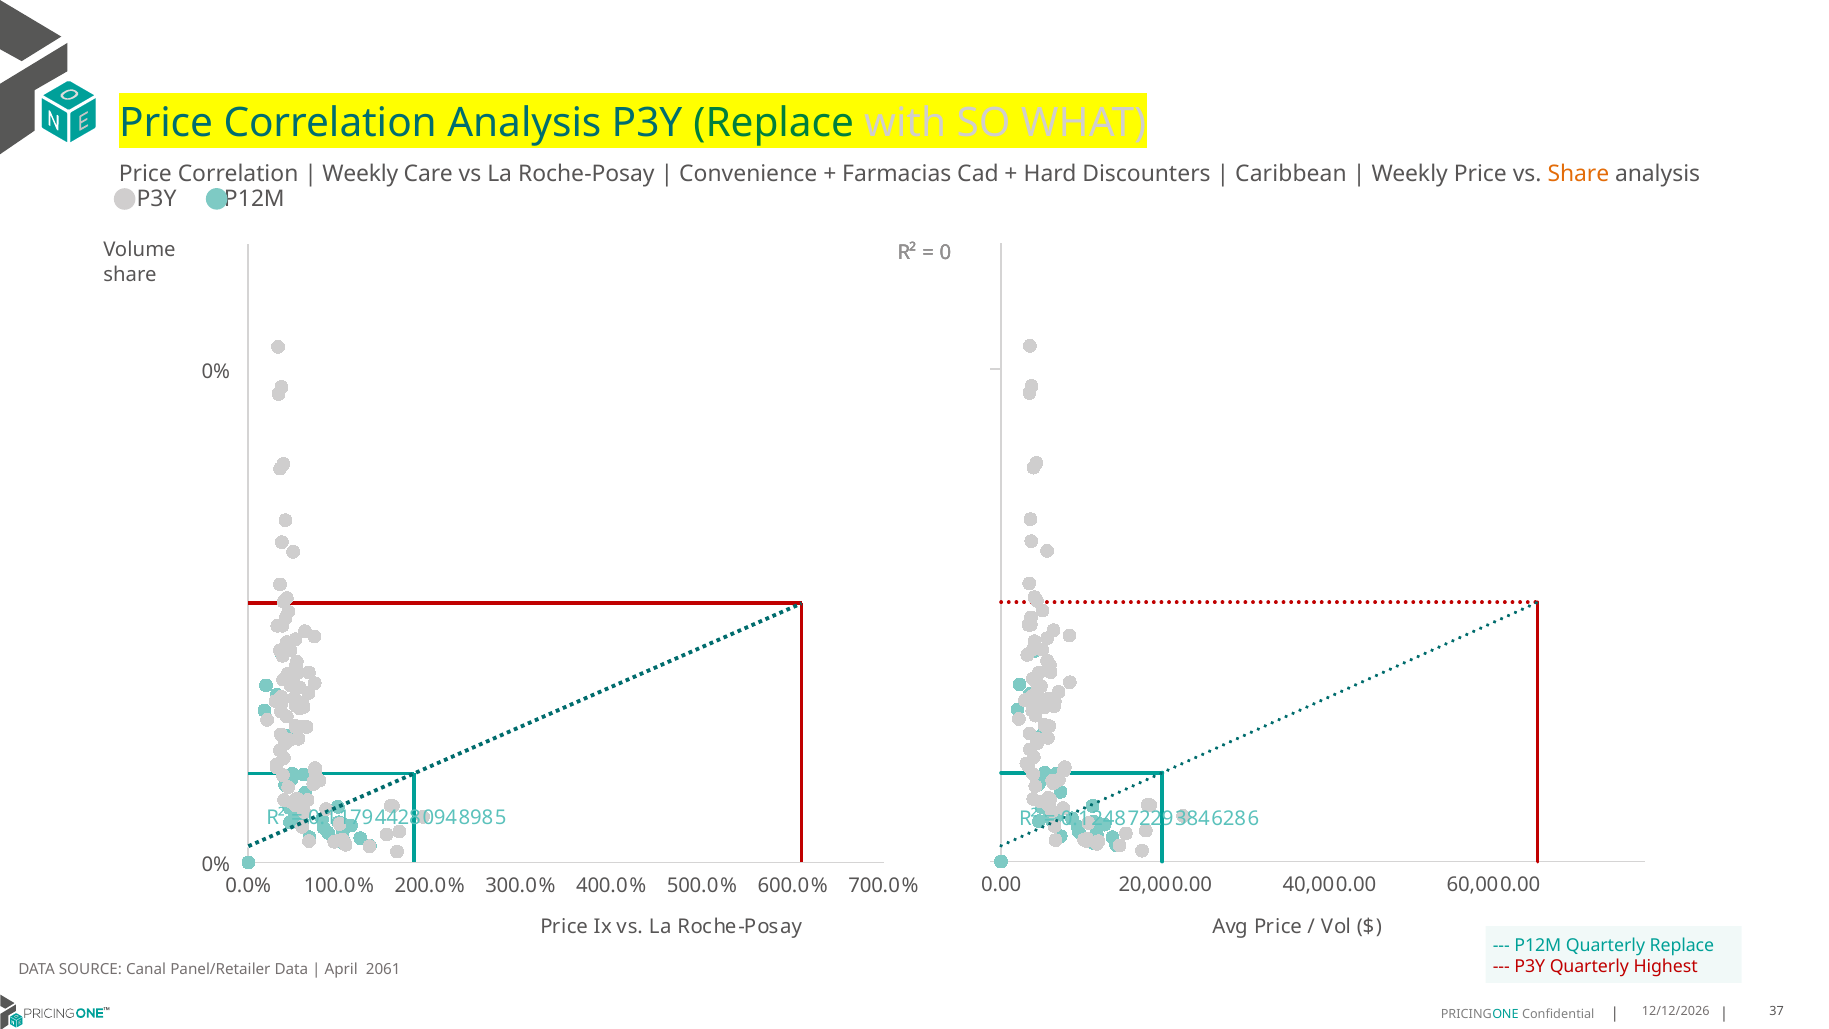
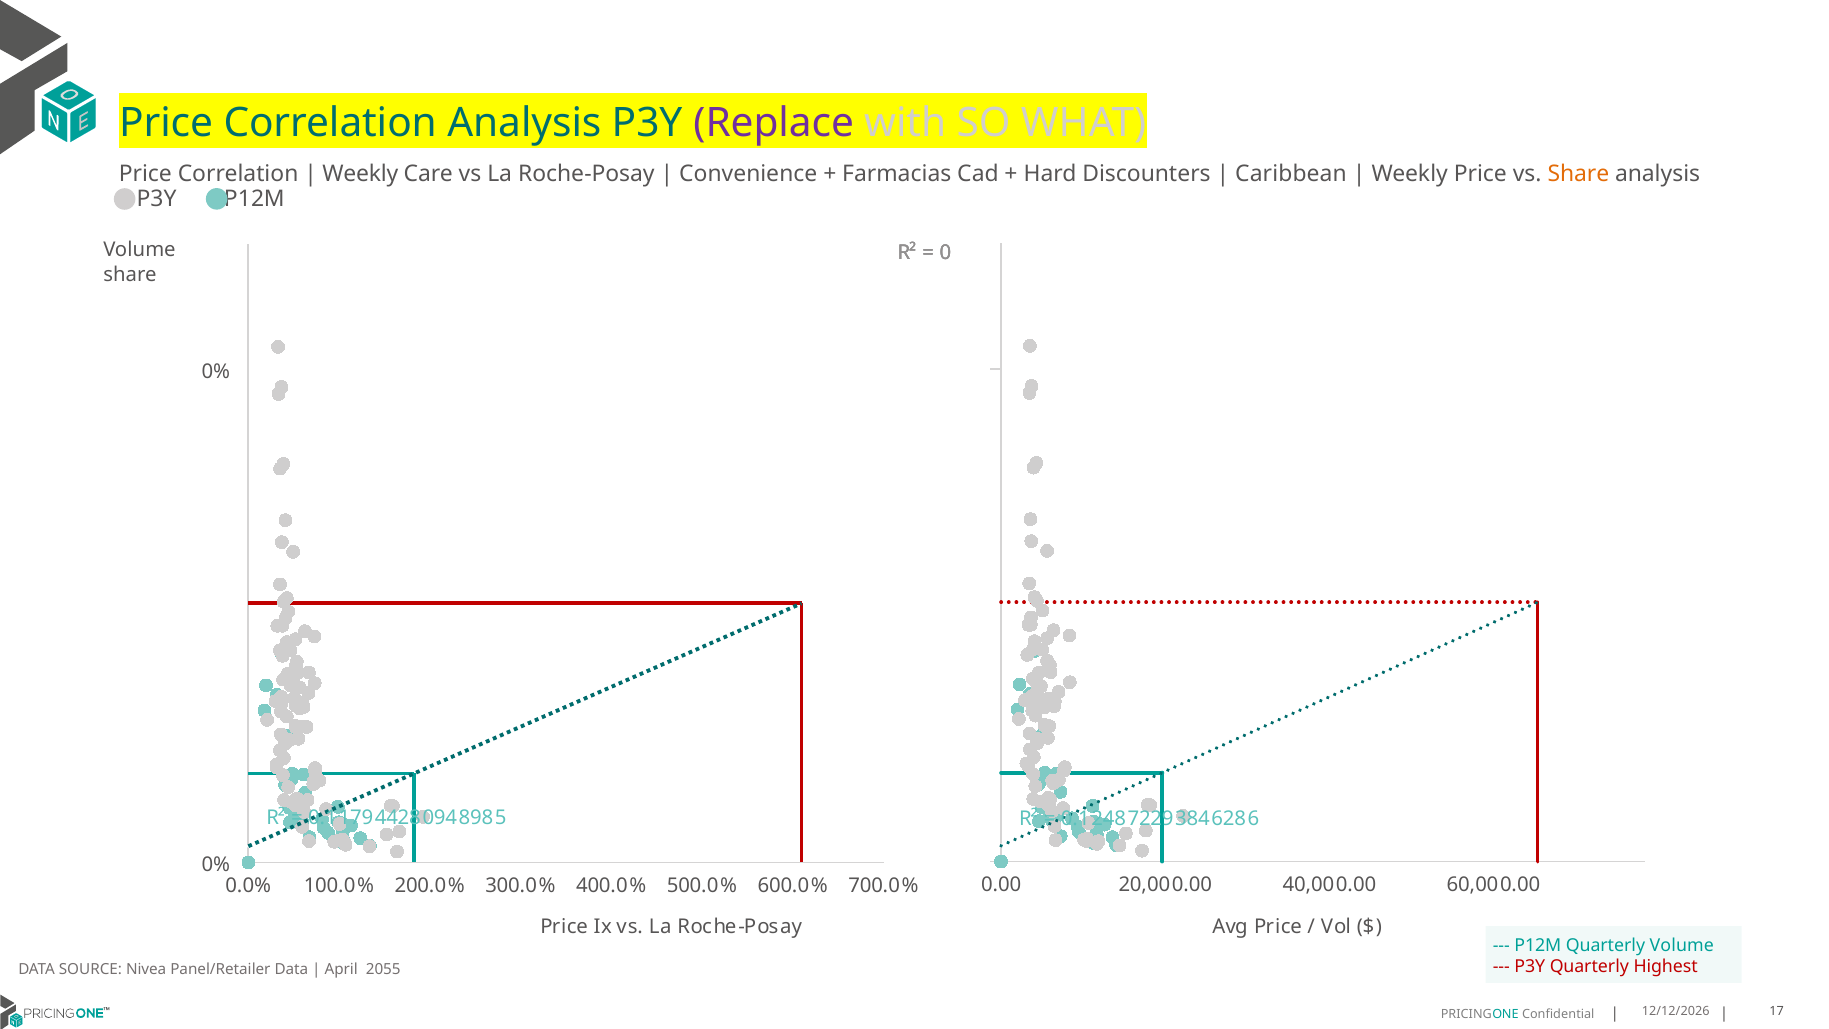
Replace colour: green -> purple (774, 123)
Quarterly Replace: Replace -> Volume (1682, 945)
Canal: Canal -> Nivea (146, 969)
2061: 2061 -> 2055 (383, 969)
37: 37 -> 17 (1777, 1012)
